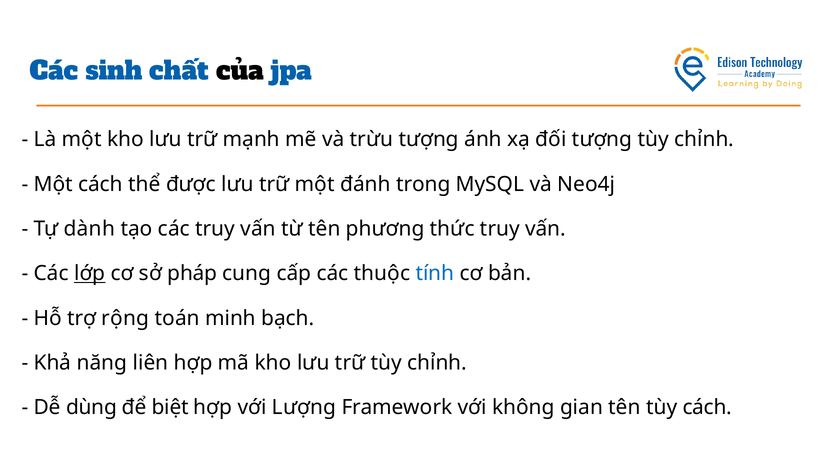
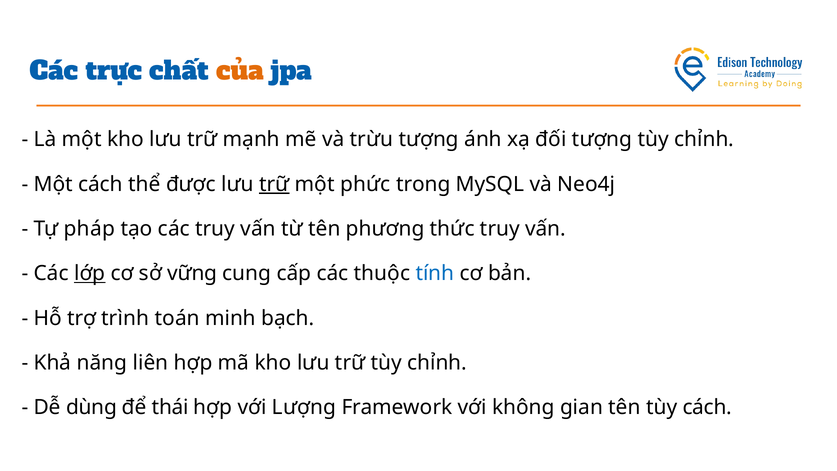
sinh: sinh -> trực (114, 71)
của colour: black -> orange (240, 71)
trữ underline: none -> present (274, 184)
đánh: đánh -> phức (365, 184)
dành: dành -> pháp (89, 229)
pháp: pháp -> vững (192, 273)
rộng: rộng -> trình (125, 318)
biệt: biệt -> thái (170, 407)
